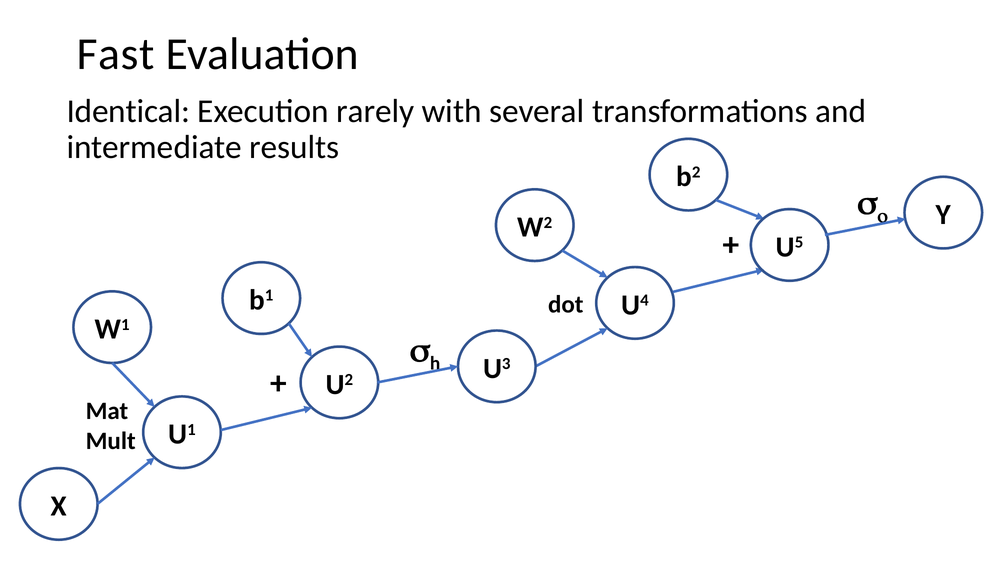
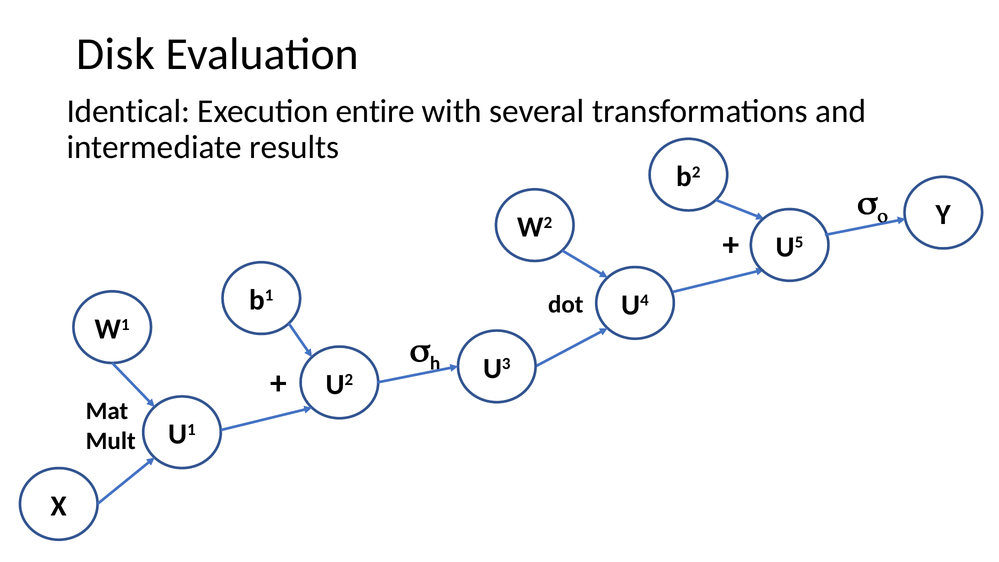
Fast: Fast -> Disk (116, 54)
rarely: rarely -> entire (375, 111)
